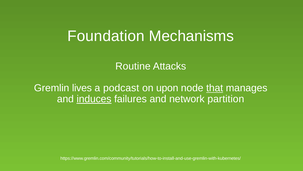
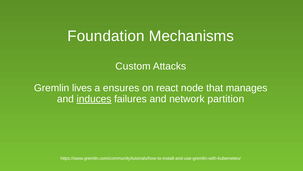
Routine: Routine -> Custom (133, 66)
podcast: podcast -> ensures (121, 88)
upon: upon -> react (167, 88)
that underline: present -> none (215, 88)
